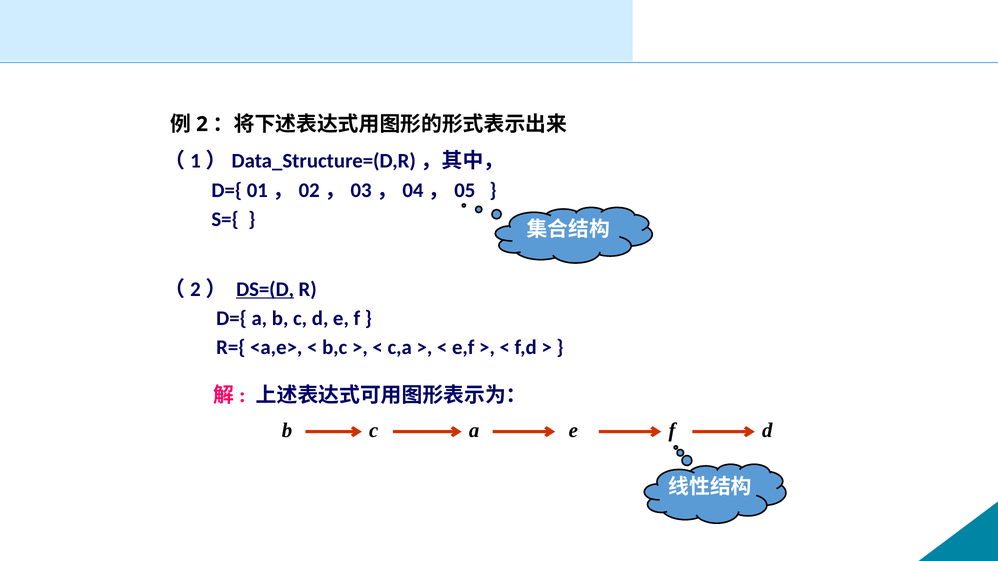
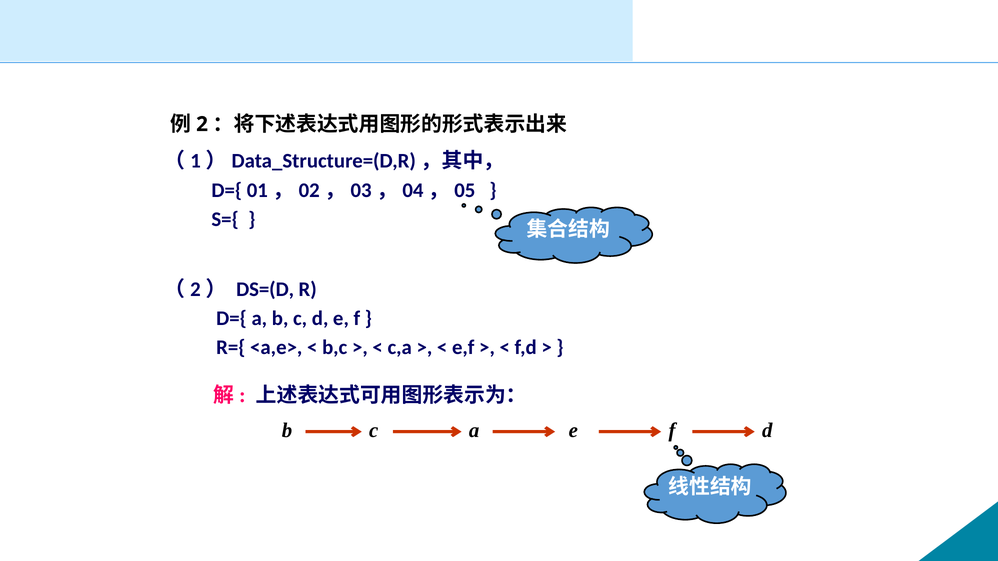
DS=(D underline: present -> none (265, 289)
